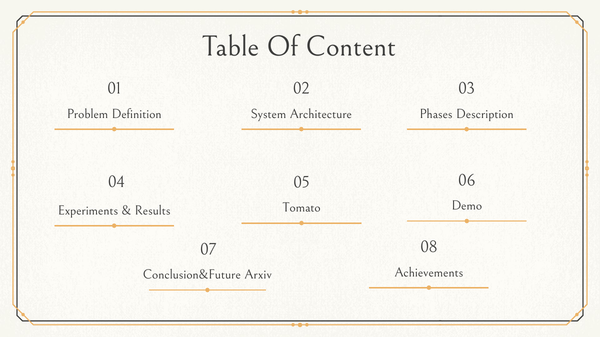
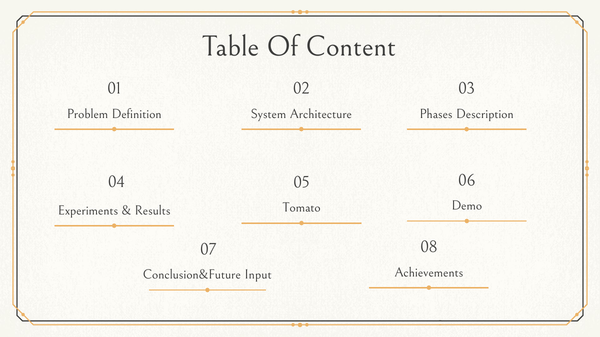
Arxiv: Arxiv -> Input (258, 275)
